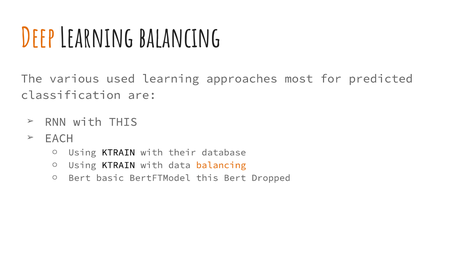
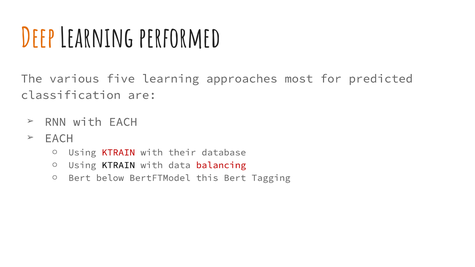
Learning balancing: balancing -> performed (180, 39)
used: used -> five (121, 79)
with THIS: THIS -> EACH (123, 122)
KTRAIN colour: black -> red (118, 152)
balancing colour: orange -> red (221, 165)
basic: basic -> below (110, 178)
Dropped: Dropped -> Tagging (271, 178)
